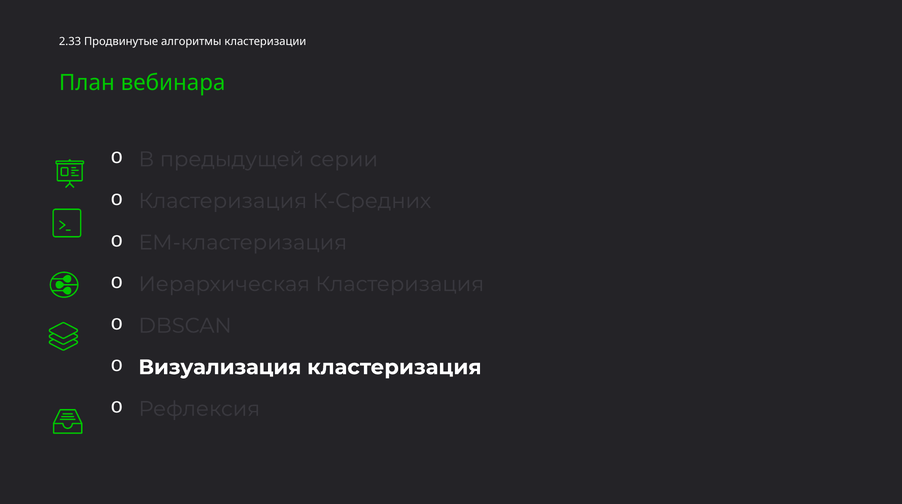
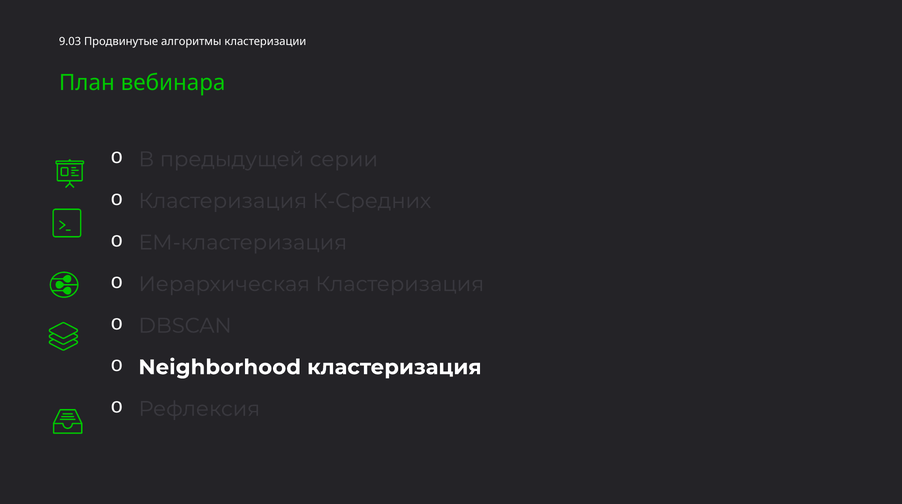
2.33: 2.33 -> 9.03 (70, 41)
Визуализация: Визуализация -> Neighborhood (220, 367)
